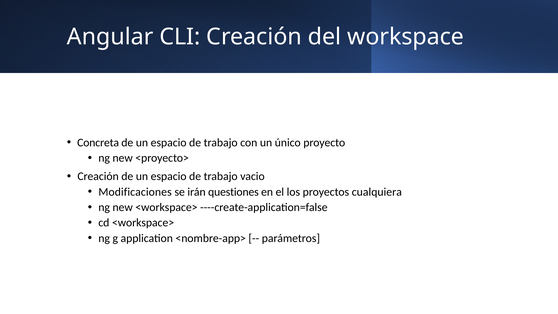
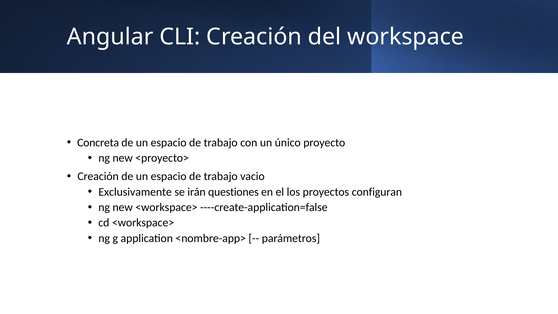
Modificaciones: Modificaciones -> Exclusivamente (135, 192)
cualquiera: cualquiera -> configuran (377, 192)
